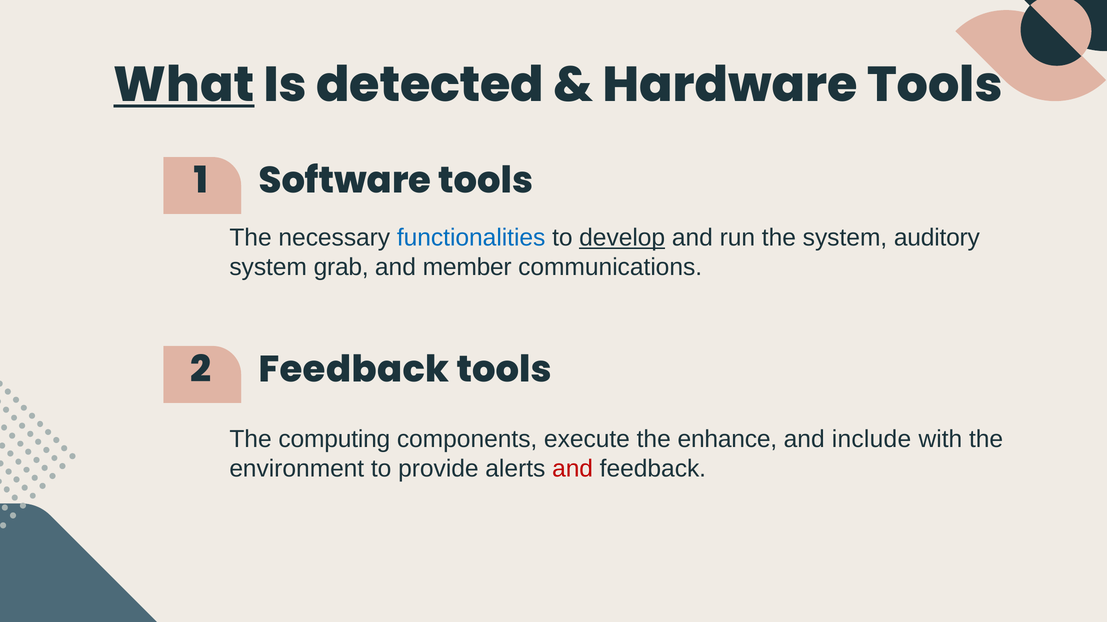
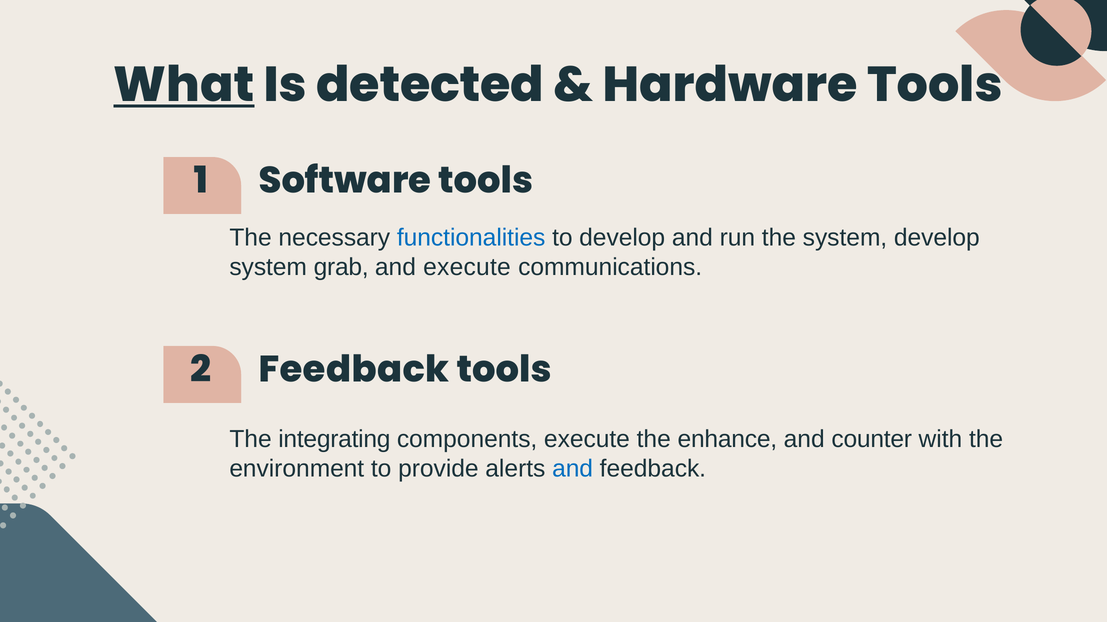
develop underline: present -> none (622, 238)
system auditory: auditory -> develop (937, 238)
and member: member -> execute (467, 267)
computing: computing -> integrating (334, 439)
include: include -> counter (872, 439)
and colour: red -> blue (573, 469)
